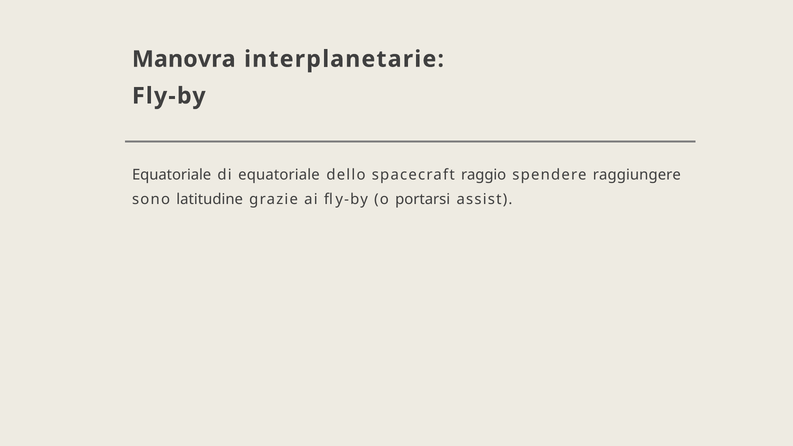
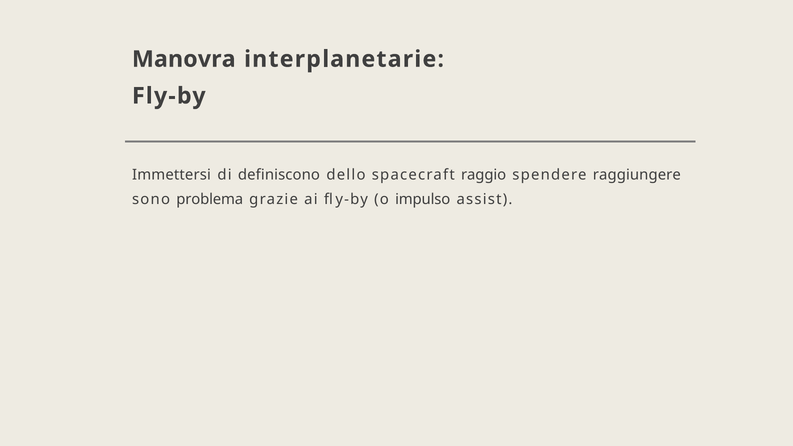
Equatoriale: Equatoriale -> Immettersi (172, 175)
di equatoriale: equatoriale -> definiscono (279, 175)
latitudine: latitudine -> problema (210, 200)
portarsi: portarsi -> impulso (423, 200)
